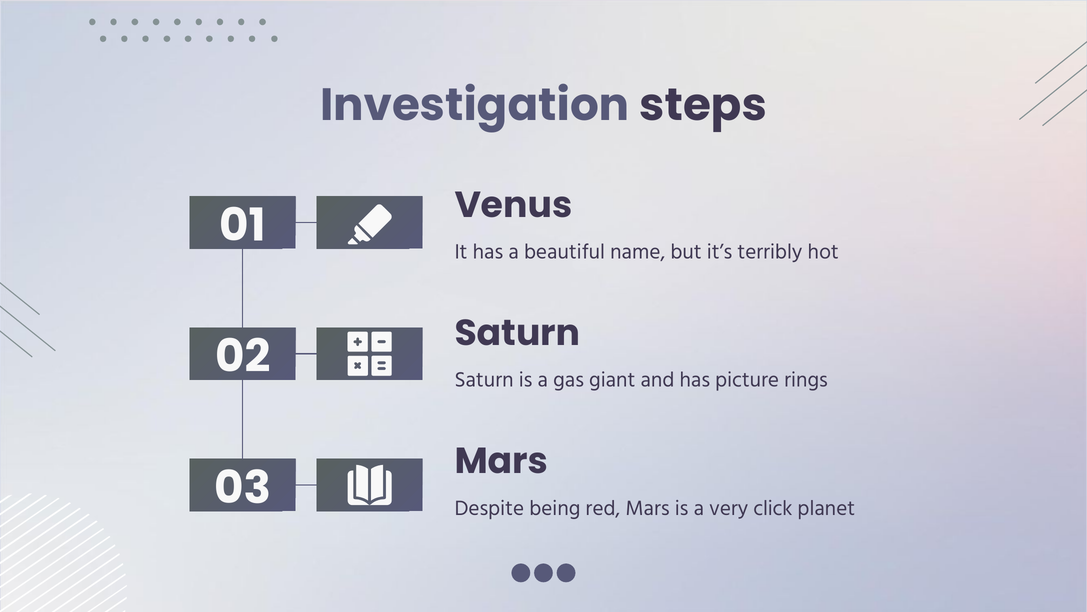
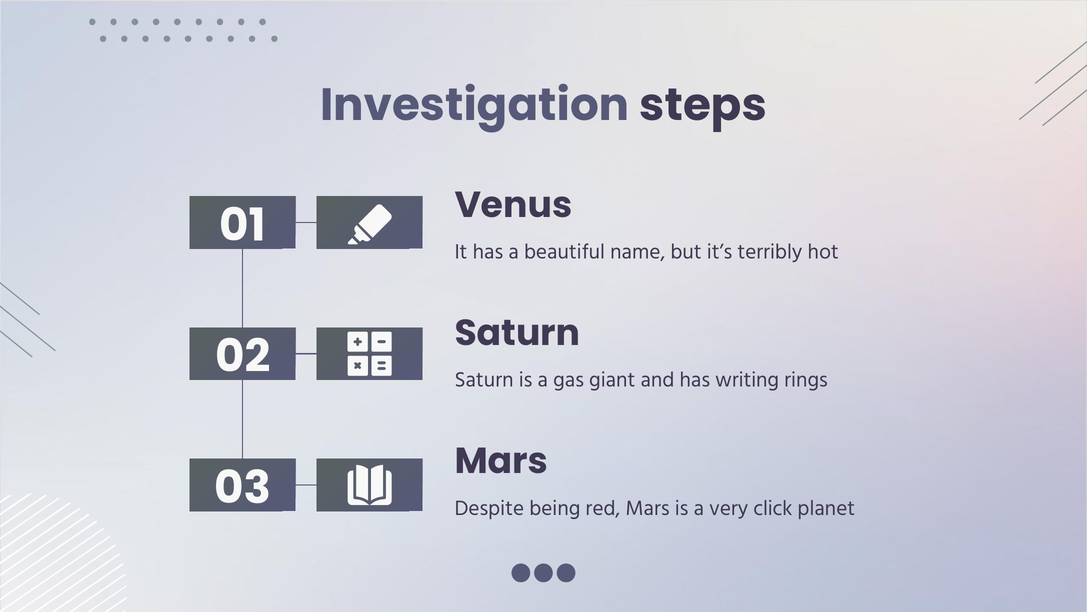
picture: picture -> writing (747, 380)
